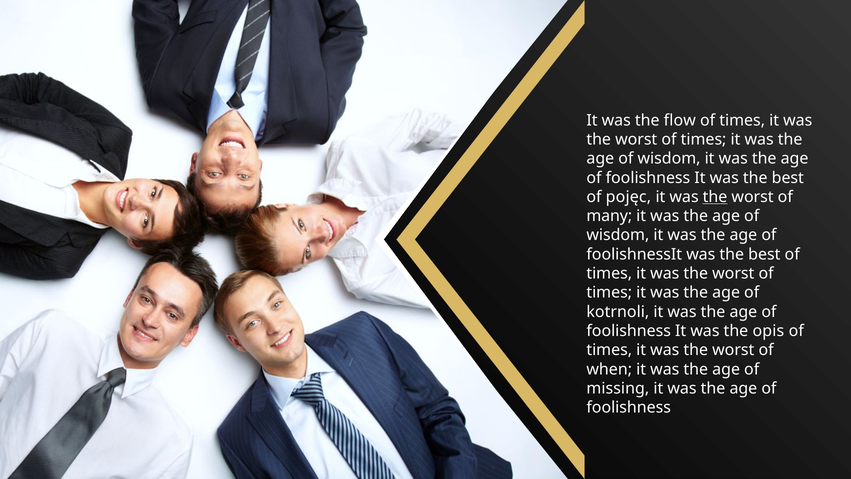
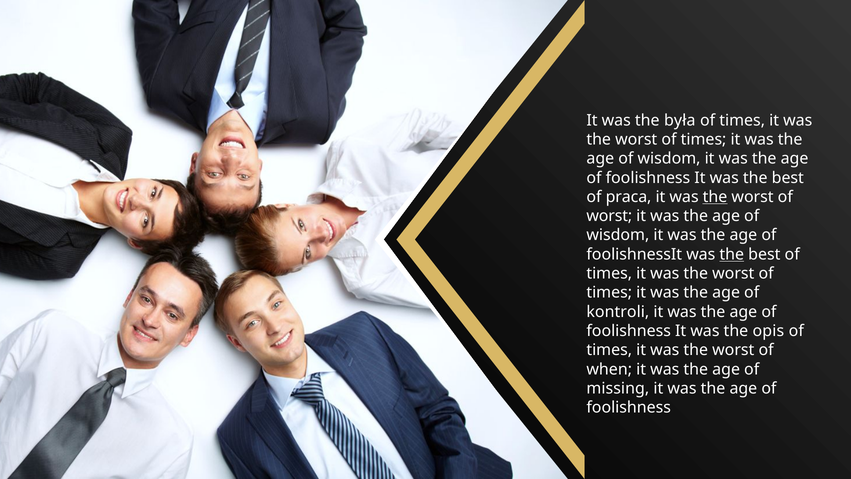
flow: flow -> była (680, 120)
pojęc: pojęc -> praca (629, 197)
many: many -> worst (609, 216)
the underline: none -> present (732, 254)
kotrnoli: kotrnoli -> kontroli (618, 312)
